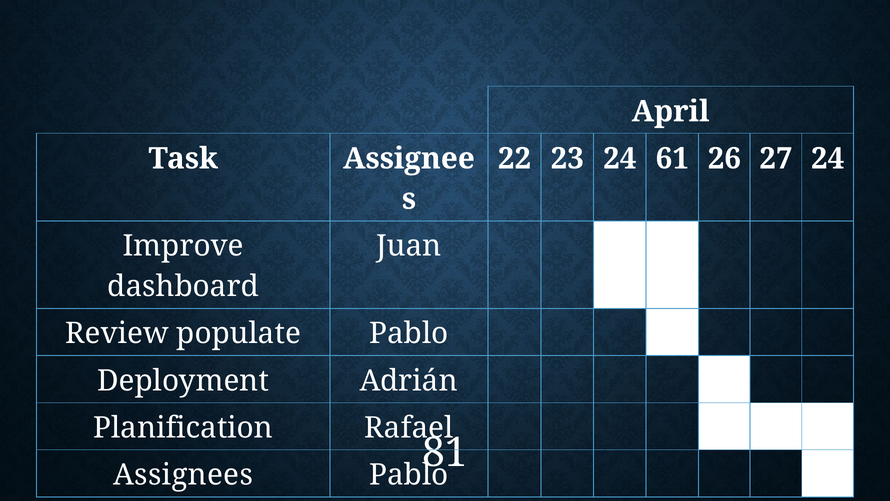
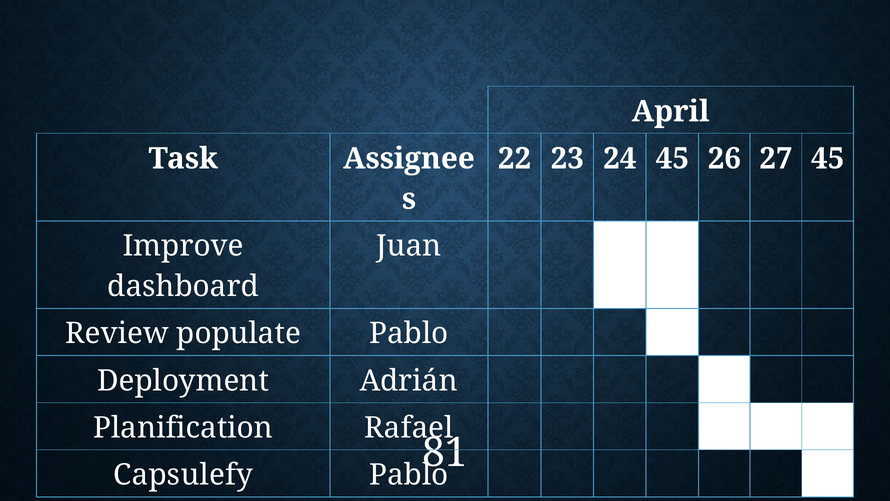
24 61: 61 -> 45 (672, 158)
27 24: 24 -> 45 (828, 158)
Assignees: Assignees -> Capsulefy (183, 475)
